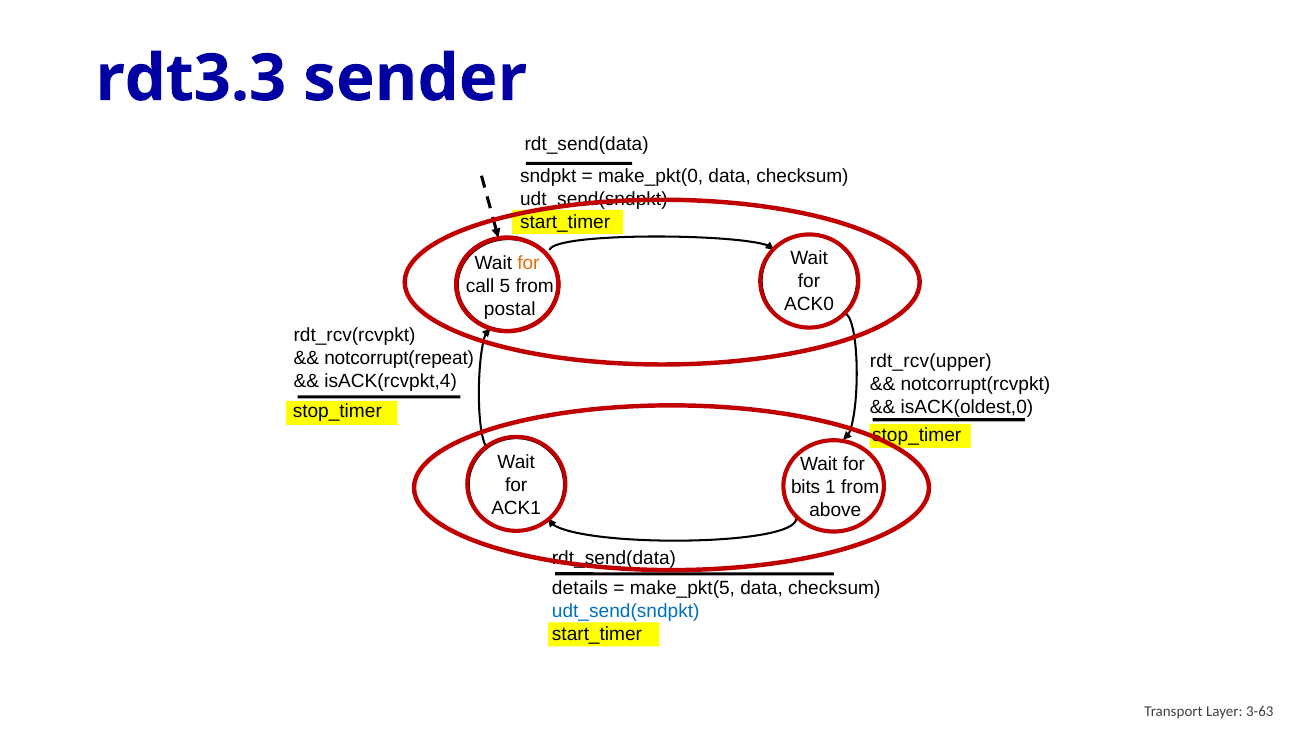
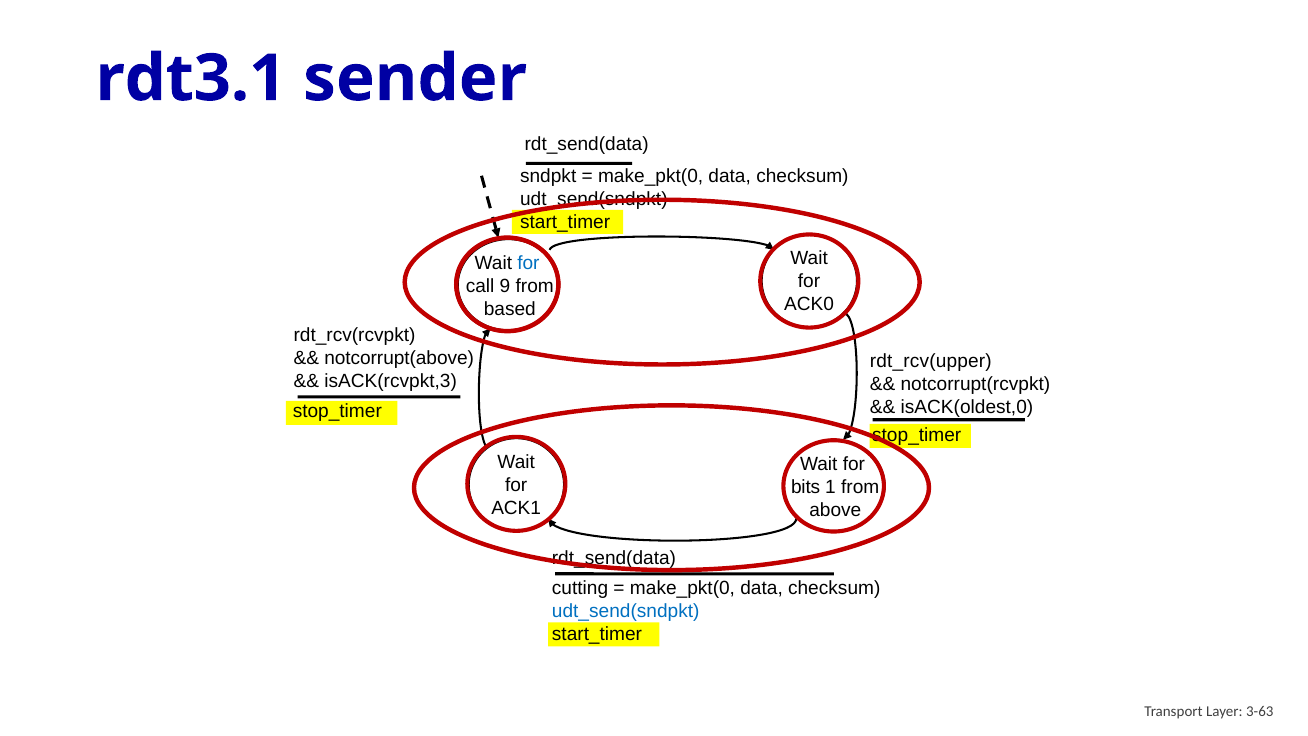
rdt3.3: rdt3.3 -> rdt3.1 (191, 79)
for colour: orange -> blue (528, 264)
5: 5 -> 9 (505, 286)
postal: postal -> based (510, 309)
notcorrupt(repeat: notcorrupt(repeat -> notcorrupt(above (399, 358)
isACK(rcvpkt,4: isACK(rcvpkt,4 -> isACK(rcvpkt,3 (391, 381)
details: details -> cutting (580, 588)
make_pkt(5: make_pkt(5 -> make_pkt(0 (683, 588)
